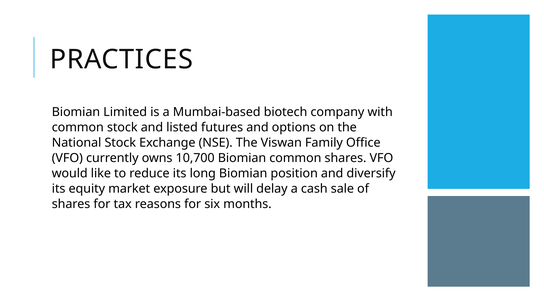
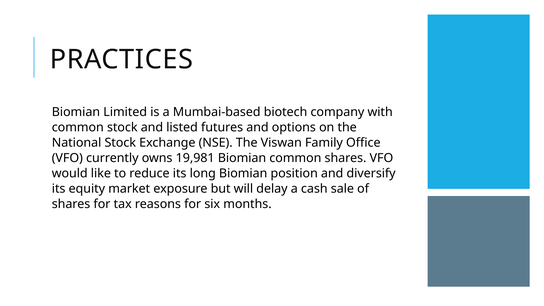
10,700: 10,700 -> 19,981 (195, 158)
